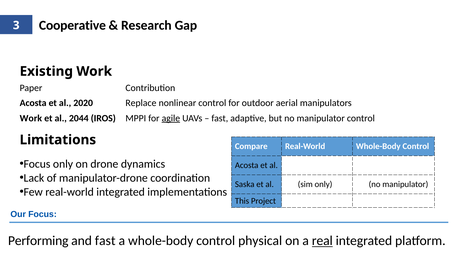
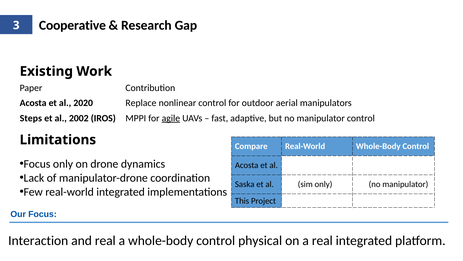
Work: Work -> Steps (31, 118)
2044: 2044 -> 2002 (79, 118)
Performing: Performing -> Interaction (38, 240)
and fast: fast -> real (105, 240)
real underline: present -> none (322, 240)
